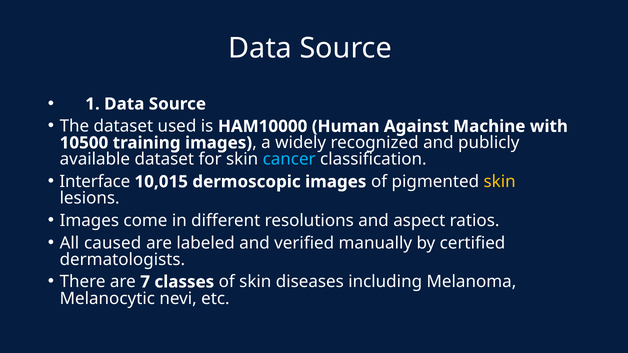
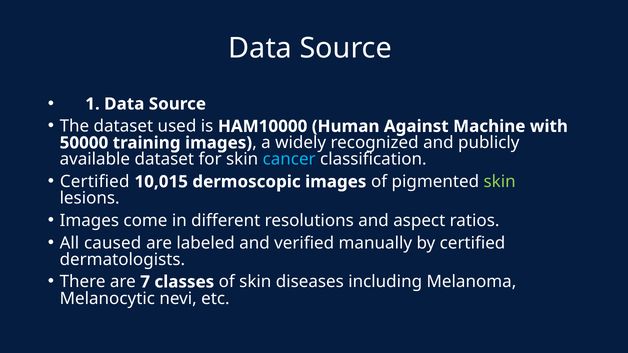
10500: 10500 -> 50000 (84, 143)
Interface: Interface -> Certified (95, 182)
skin colour: yellow -> light green (500, 182)
